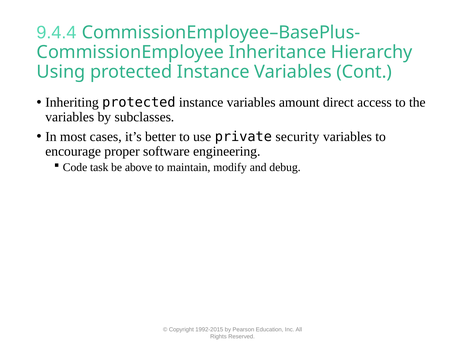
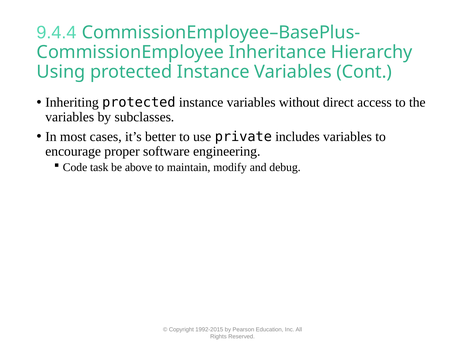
amount: amount -> without (299, 102)
security: security -> includes (298, 137)
